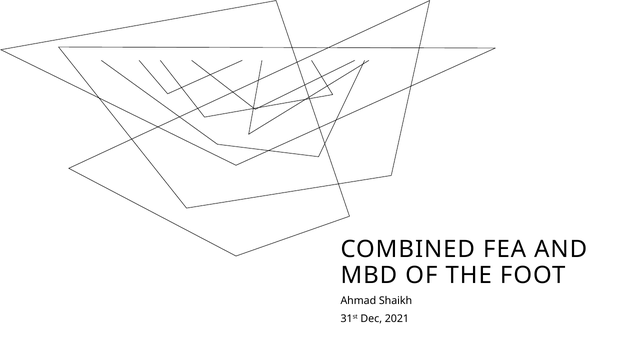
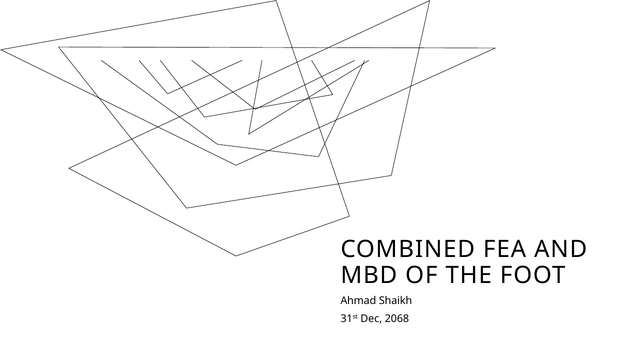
2021: 2021 -> 2068 (397, 319)
